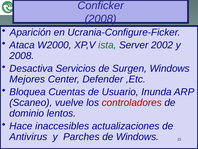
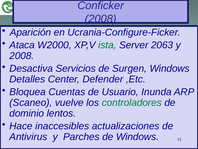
2002: 2002 -> 2063 (162, 45)
Mejores: Mejores -> Detalles (27, 79)
controladores colour: red -> green (132, 102)
